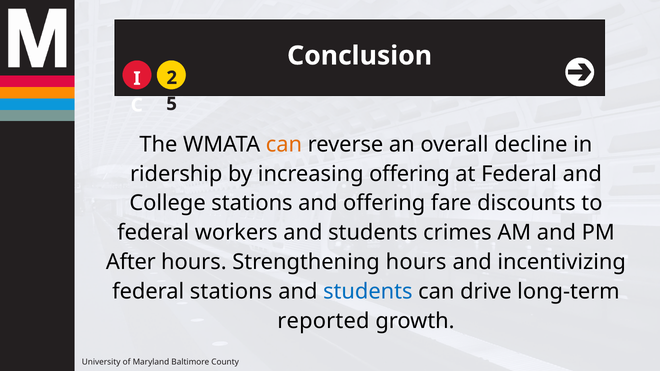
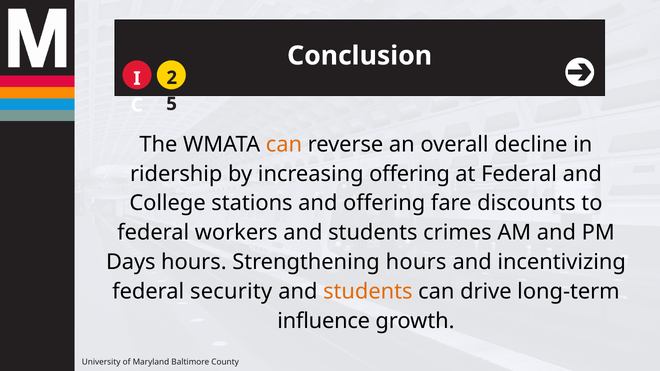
After: After -> Days (131, 262)
federal stations: stations -> security (231, 292)
students colour: blue -> orange (368, 292)
reported: reported -> influence (324, 321)
